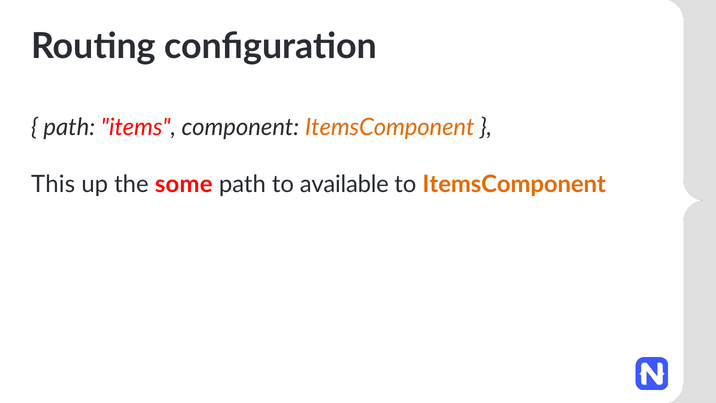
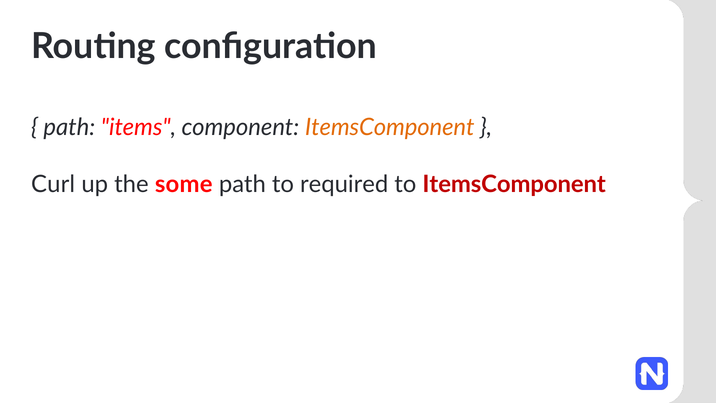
This: This -> Curl (53, 184)
available: available -> required (344, 184)
ItemsComponent colour: orange -> red (514, 184)
